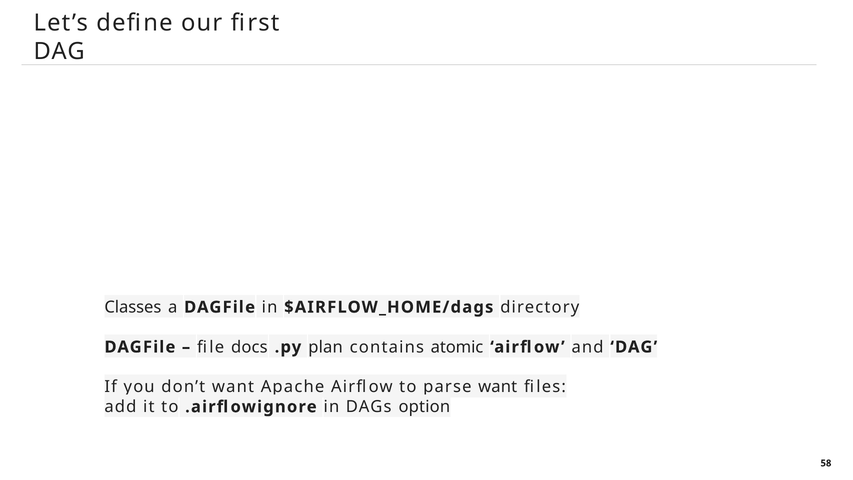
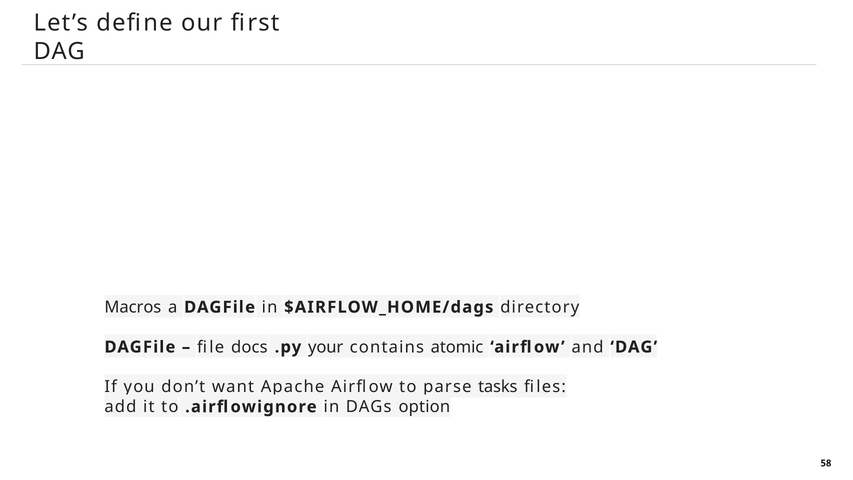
Classes: Classes -> Macros (133, 307)
plan: plan -> your (326, 347)
want: want -> tasks (498, 387)
